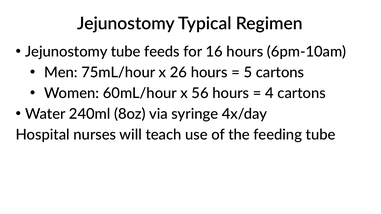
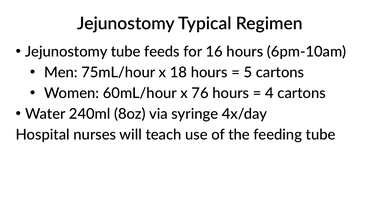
26: 26 -> 18 (178, 73)
56: 56 -> 76 (200, 93)
